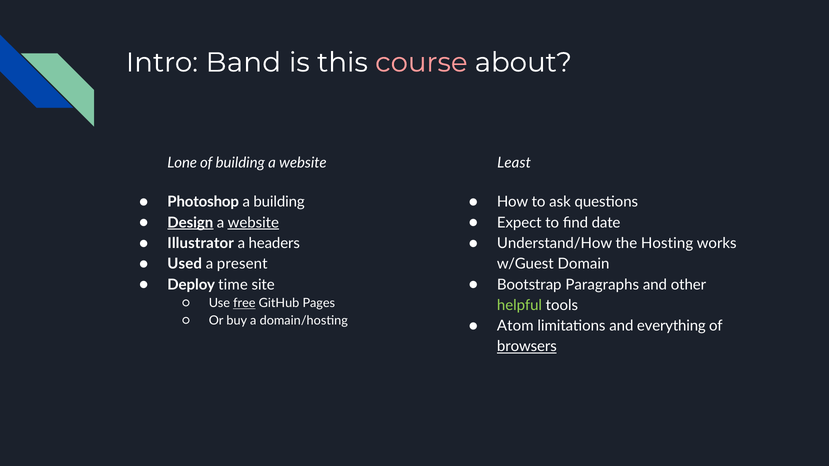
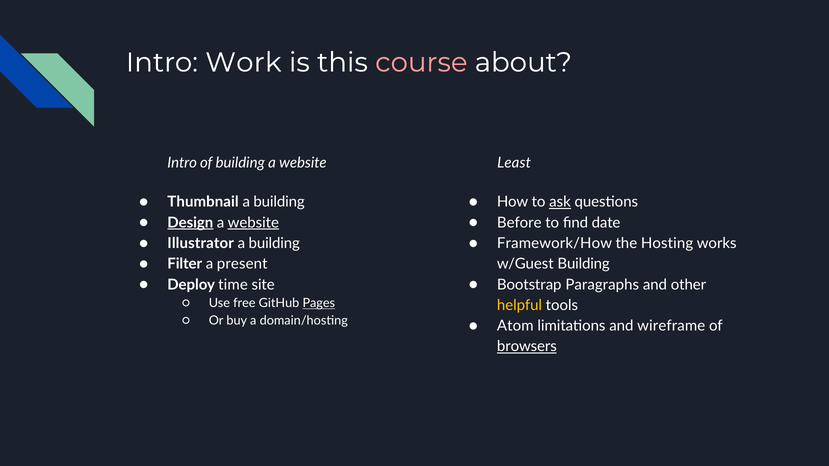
Band: Band -> Work (243, 63)
Lone: Lone -> Intro (182, 163)
Photoshop: Photoshop -> Thumbnail (203, 202)
ask underline: none -> present (560, 202)
Expect: Expect -> Before (519, 223)
headers: headers -> building (274, 243)
Understand/How: Understand/How -> Framework/How (555, 243)
Used: Used -> Filter (185, 264)
w/Guest Domain: Domain -> Building (584, 264)
free underline: present -> none (244, 303)
Pages underline: none -> present (319, 303)
helpful colour: light green -> yellow (519, 305)
everything: everything -> wireframe (671, 326)
